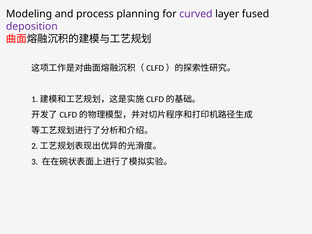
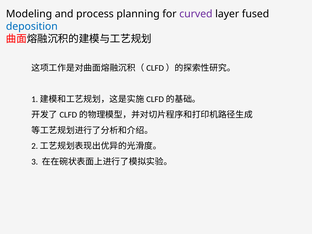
deposition colour: purple -> blue (32, 26)
